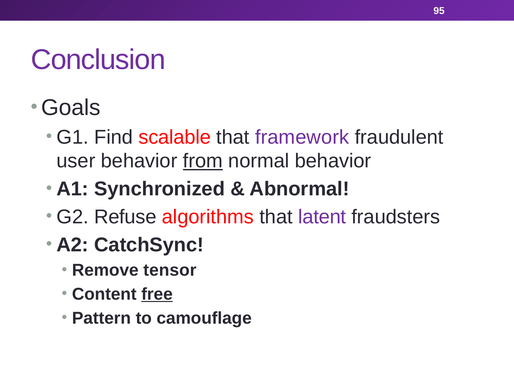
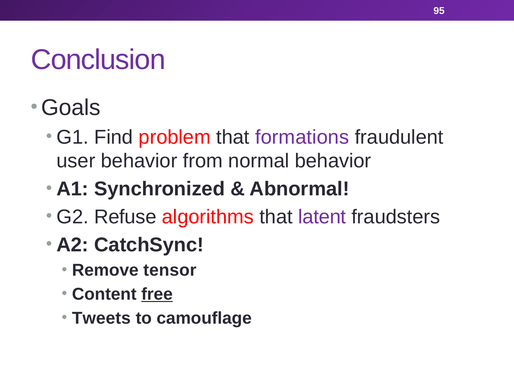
scalable: scalable -> problem (175, 137)
framework: framework -> formations (302, 137)
from underline: present -> none (203, 161)
Pattern: Pattern -> Tweets (101, 319)
